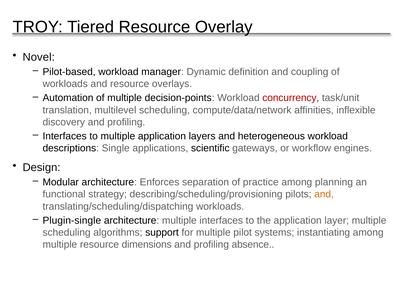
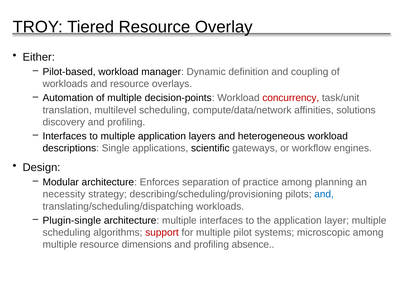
Novel: Novel -> Either (39, 57)
inflexible: inflexible -> solutions (356, 110)
functional: functional -> necessity (64, 195)
and colour: orange -> blue (324, 195)
support colour: black -> red (162, 233)
instantiating: instantiating -> microscopic (324, 233)
